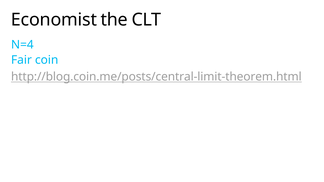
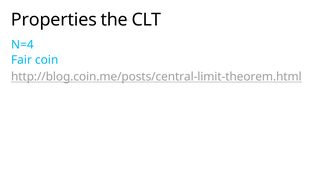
Economist: Economist -> Properties (54, 20)
